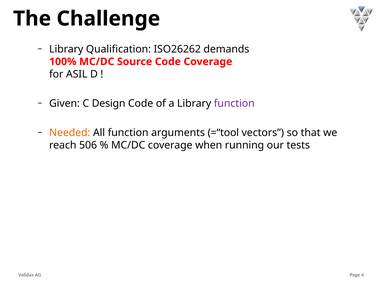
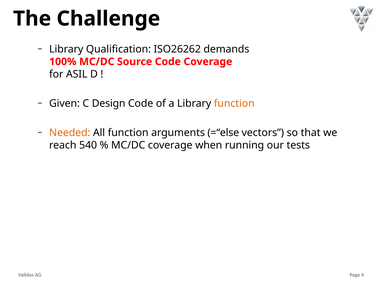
function colour: purple -> orange (234, 104)
=“tool: =“tool -> =“else (223, 133)
506: 506 -> 540 (88, 145)
